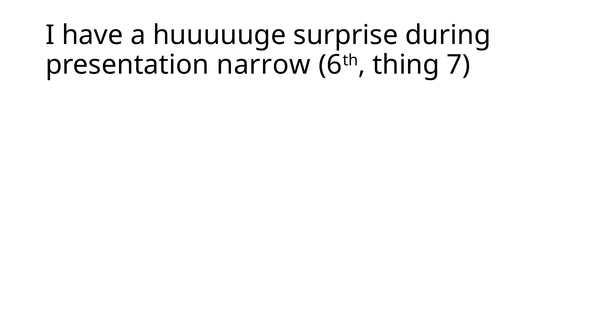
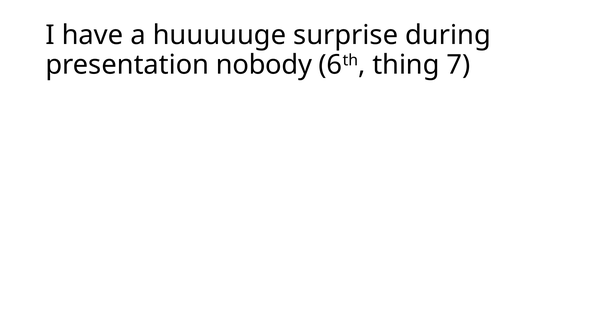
narrow: narrow -> nobody (264, 65)
